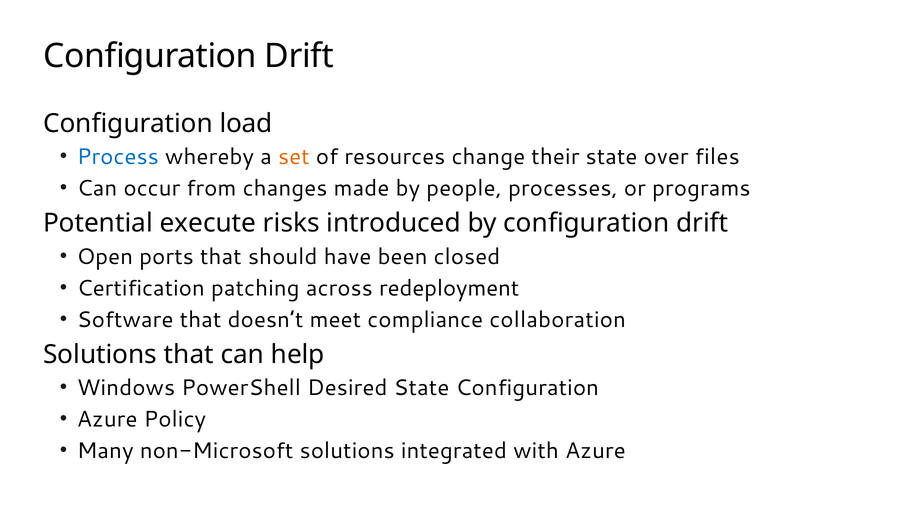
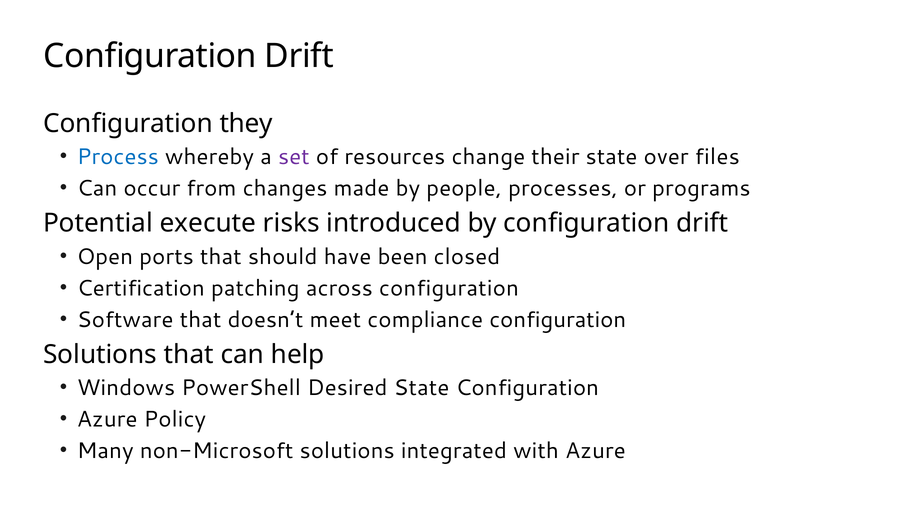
load: load -> they (246, 123)
set colour: orange -> purple (294, 157)
across redeployment: redeployment -> configuration (449, 288)
compliance collaboration: collaboration -> configuration (558, 319)
